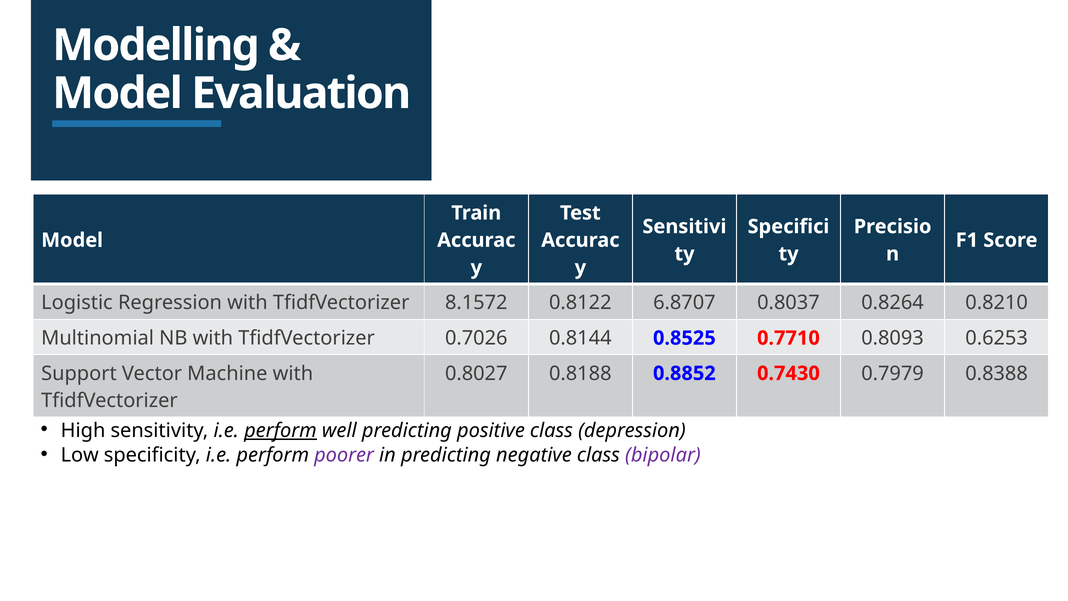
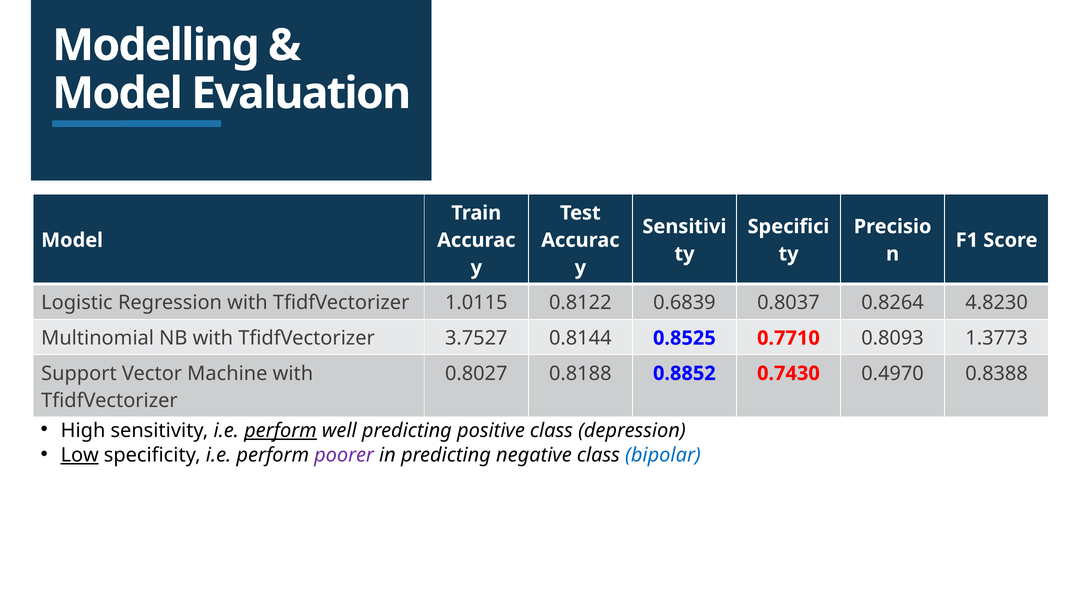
8.1572: 8.1572 -> 1.0115 (476, 303)
6.8707: 6.8707 -> 0.6839 (684, 303)
0.8210: 0.8210 -> 4.8230 (997, 303)
0.7026: 0.7026 -> 3.7527 (476, 338)
0.6253: 0.6253 -> 1.3773 (997, 338)
0.7979: 0.7979 -> 0.4970 (893, 373)
Low underline: none -> present (80, 455)
bipolar colour: purple -> blue (663, 455)
